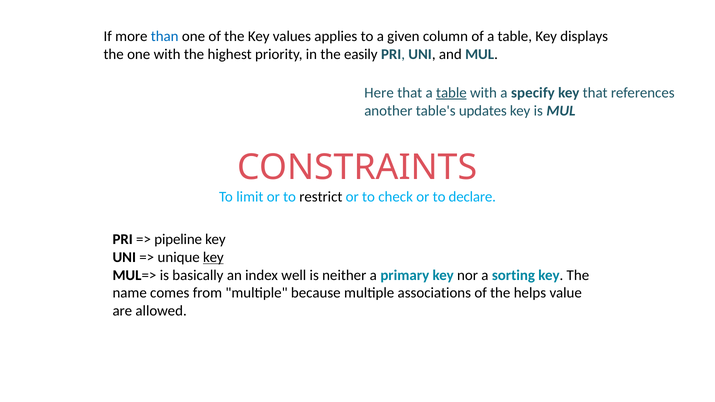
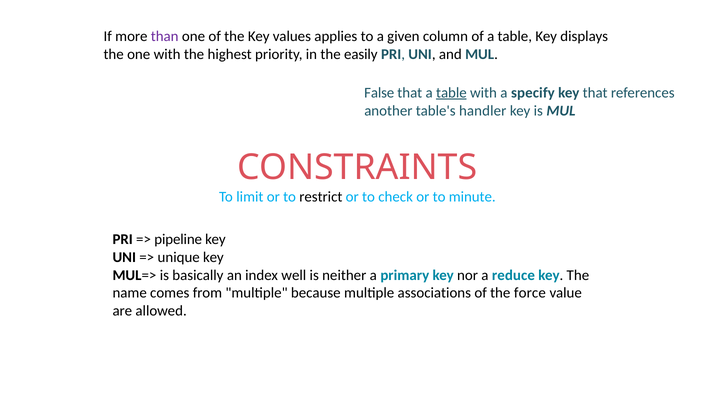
than colour: blue -> purple (165, 36)
Here: Here -> False (379, 93)
updates: updates -> handler (483, 111)
declare: declare -> minute (472, 197)
key underline: present -> none (213, 257)
sorting: sorting -> reduce (513, 275)
helps: helps -> force (530, 293)
